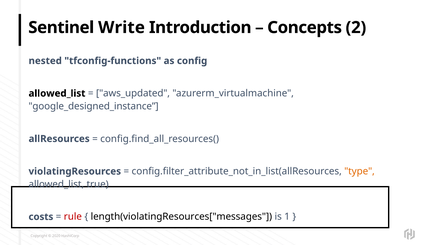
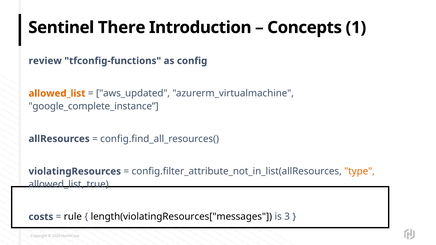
Write: Write -> There (122, 28)
2: 2 -> 1 (356, 28)
nested: nested -> review (45, 61)
allowed_list colour: black -> orange (57, 93)
google_designed_instance: google_designed_instance -> google_complete_instance (94, 106)
rule colour: red -> black (73, 217)
1: 1 -> 3 (287, 217)
